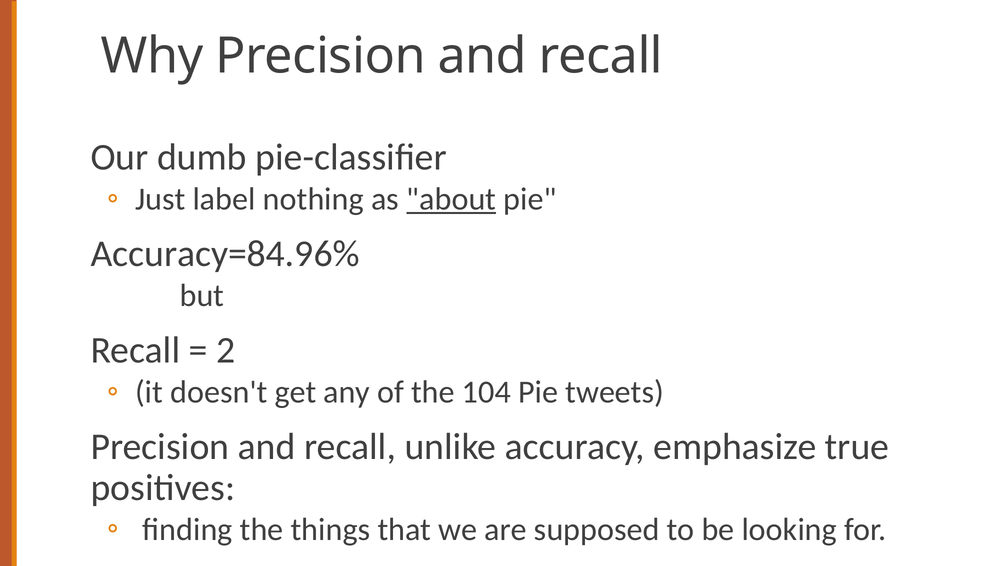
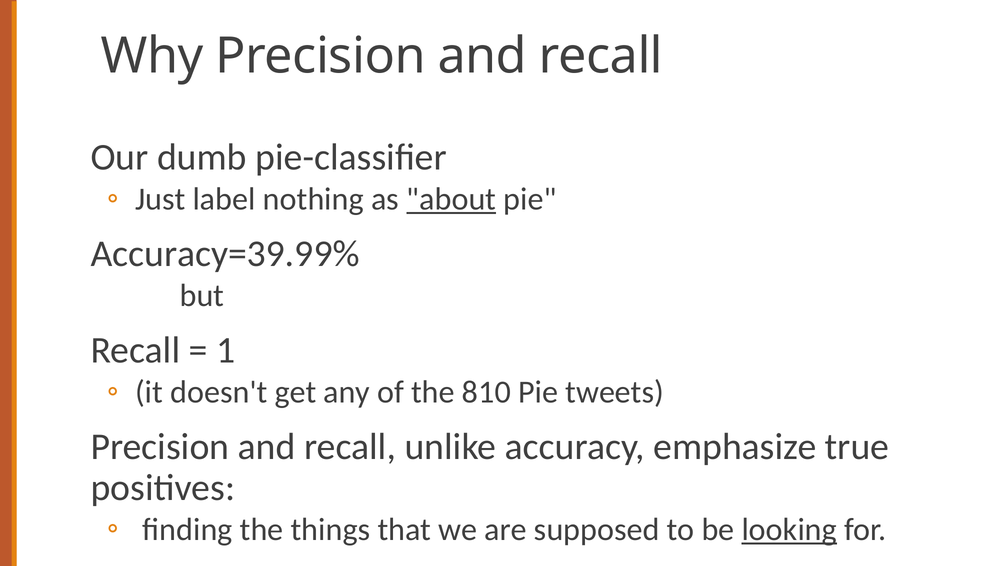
Accuracy=84.96%: Accuracy=84.96% -> Accuracy=39.99% (225, 254)
2: 2 -> 1 (226, 351)
104: 104 -> 810 (486, 393)
looking underline: none -> present (789, 530)
